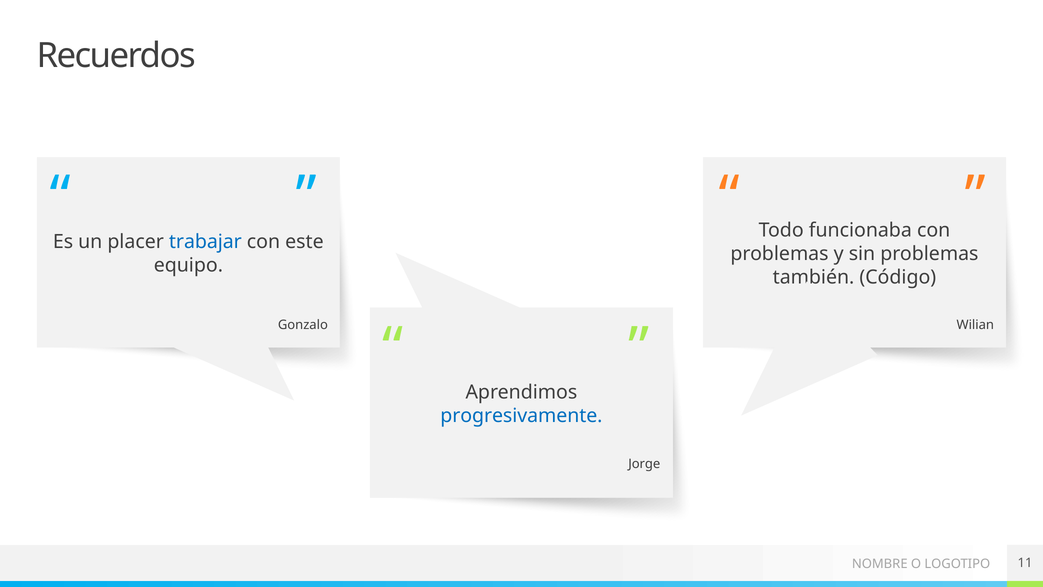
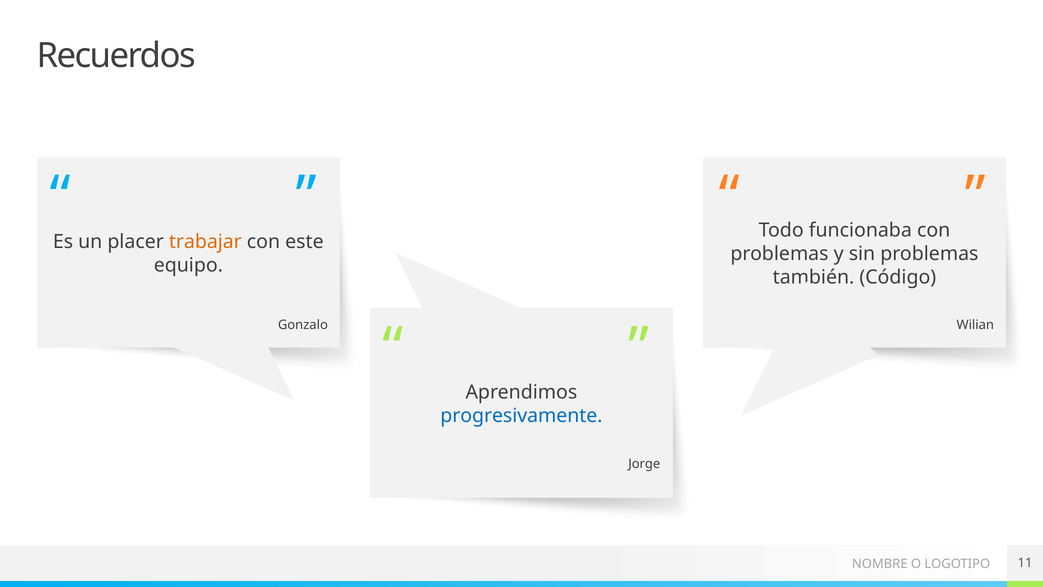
trabajar colour: blue -> orange (205, 242)
